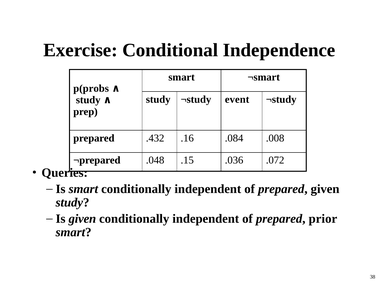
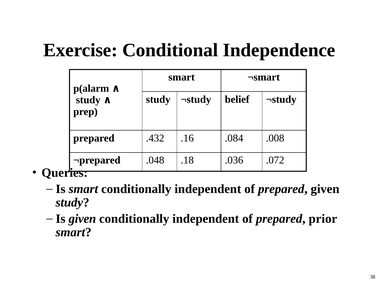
p(probs: p(probs -> p(alarm (91, 88)
event: event -> belief (237, 99)
.15: .15 -> .18 (187, 160)
